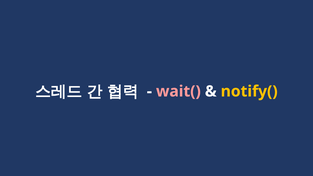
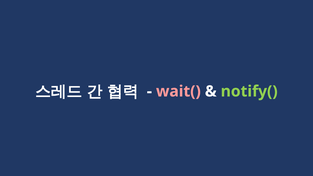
notify( colour: yellow -> light green (249, 91)
